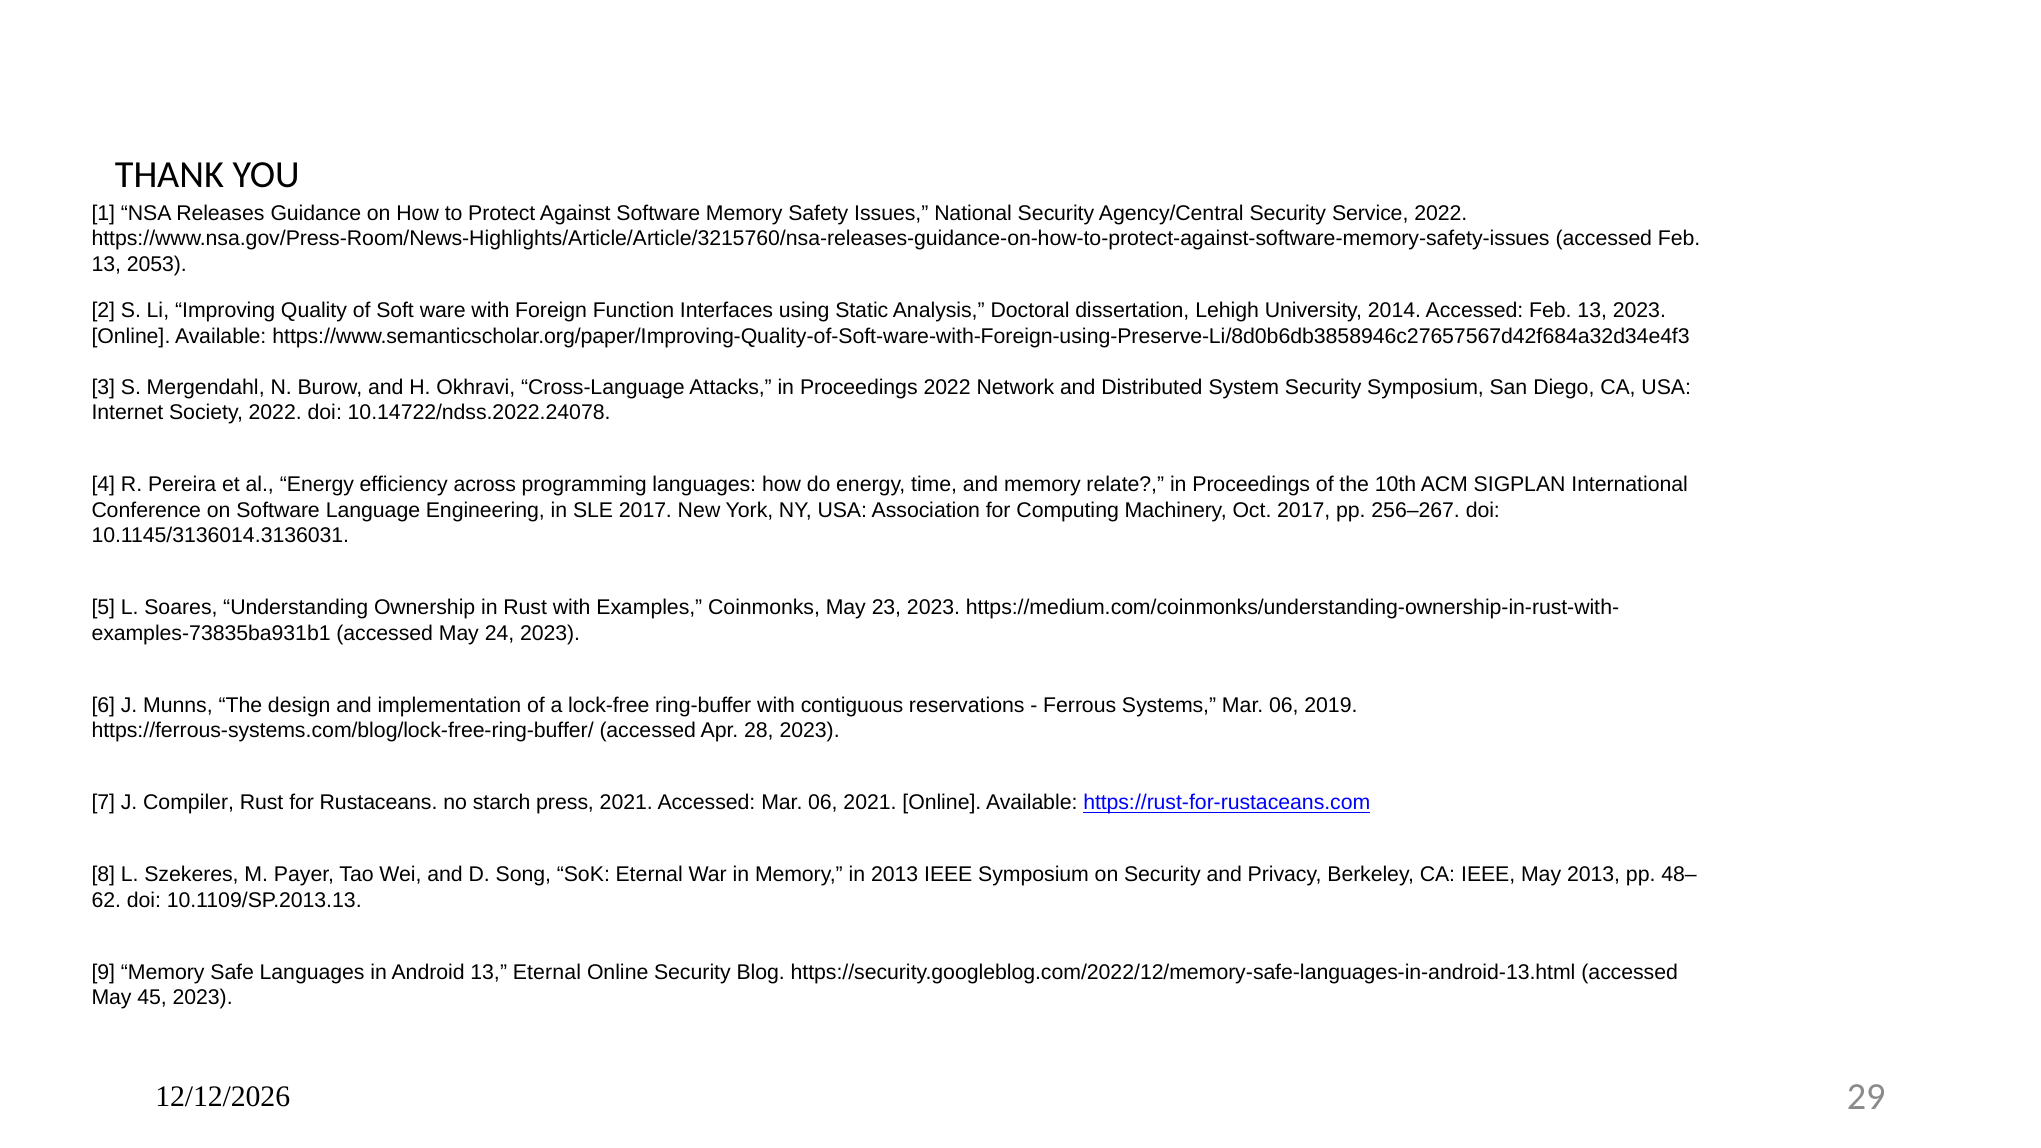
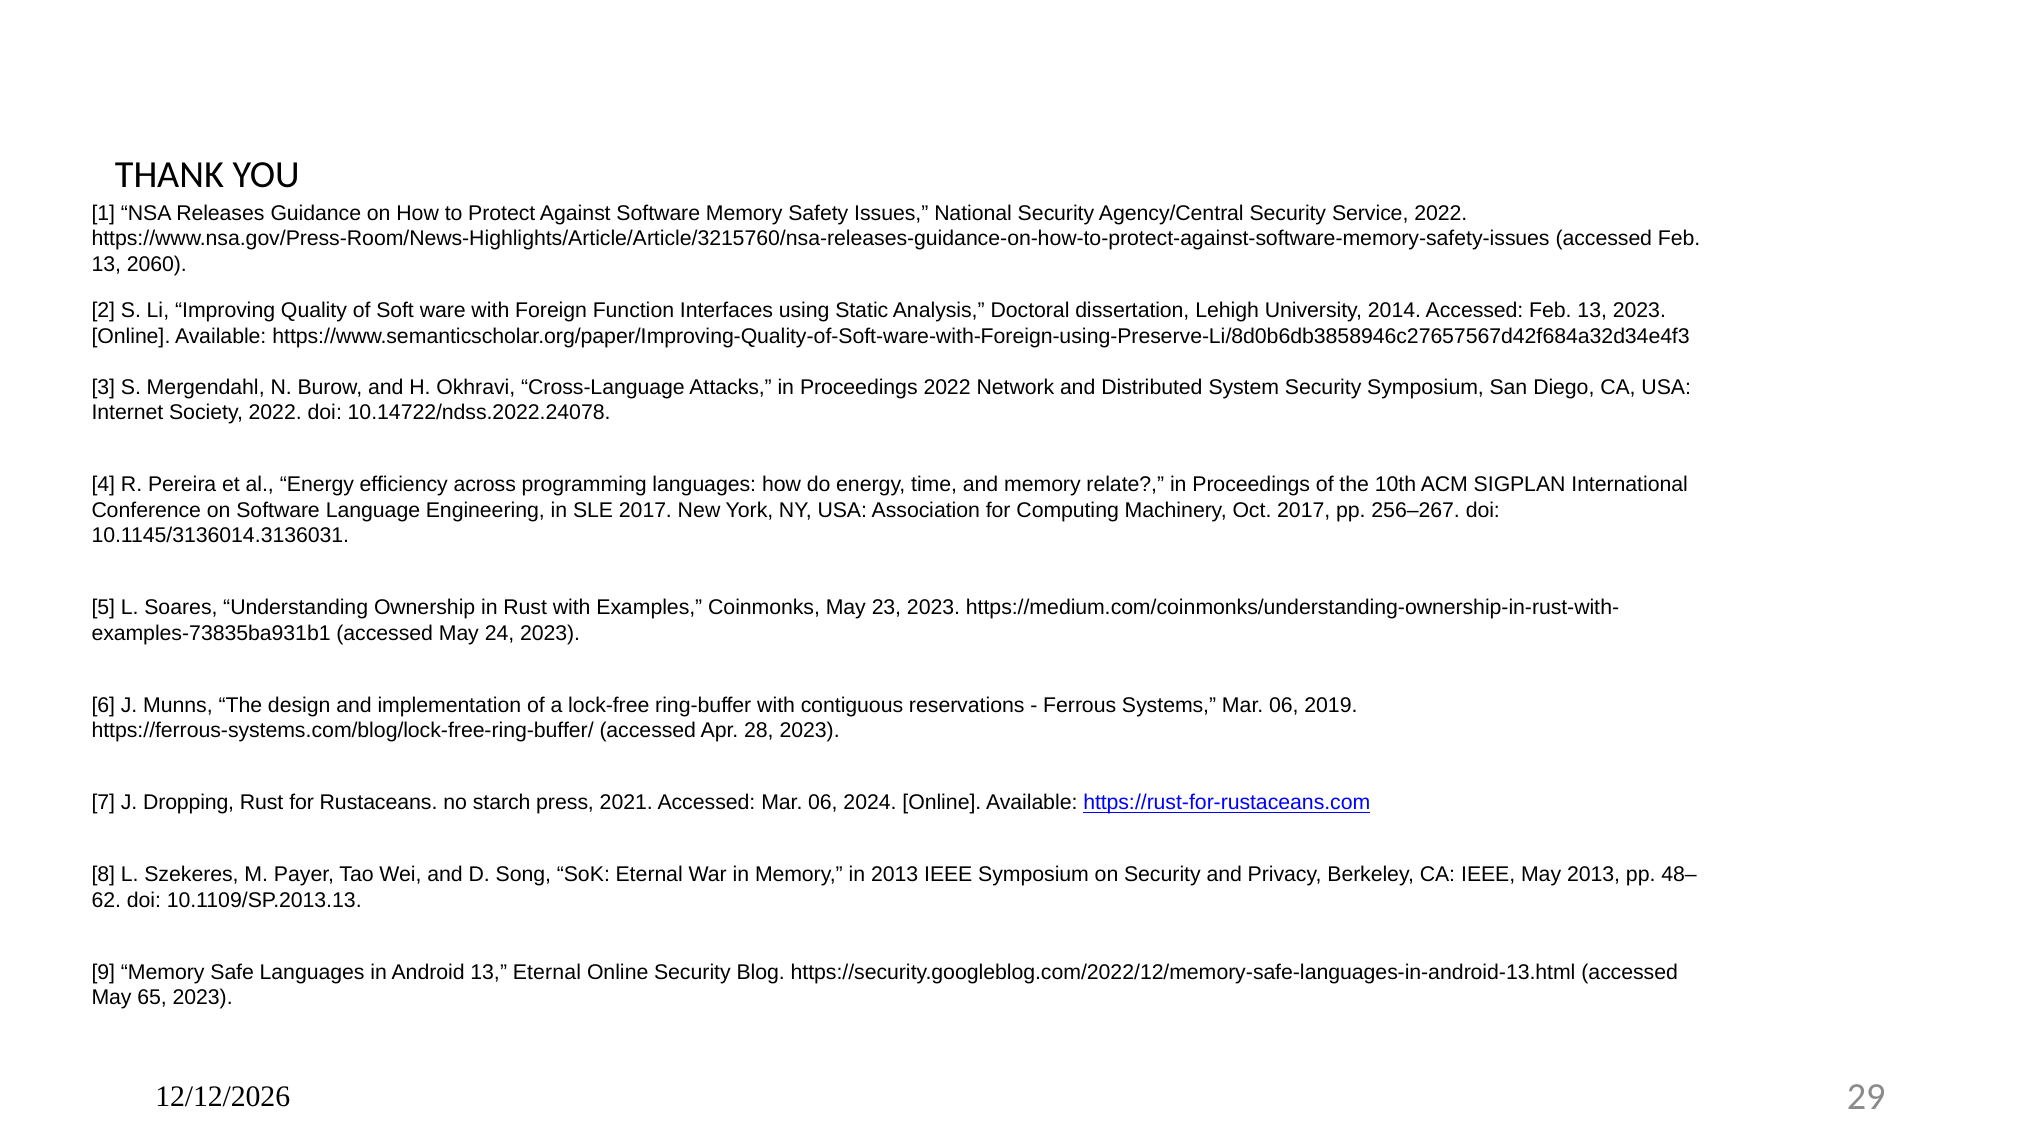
2053: 2053 -> 2060 (157, 264)
Compiler: Compiler -> Dropping (189, 803)
06 2021: 2021 -> 2024 (870, 803)
45: 45 -> 65 (152, 998)
